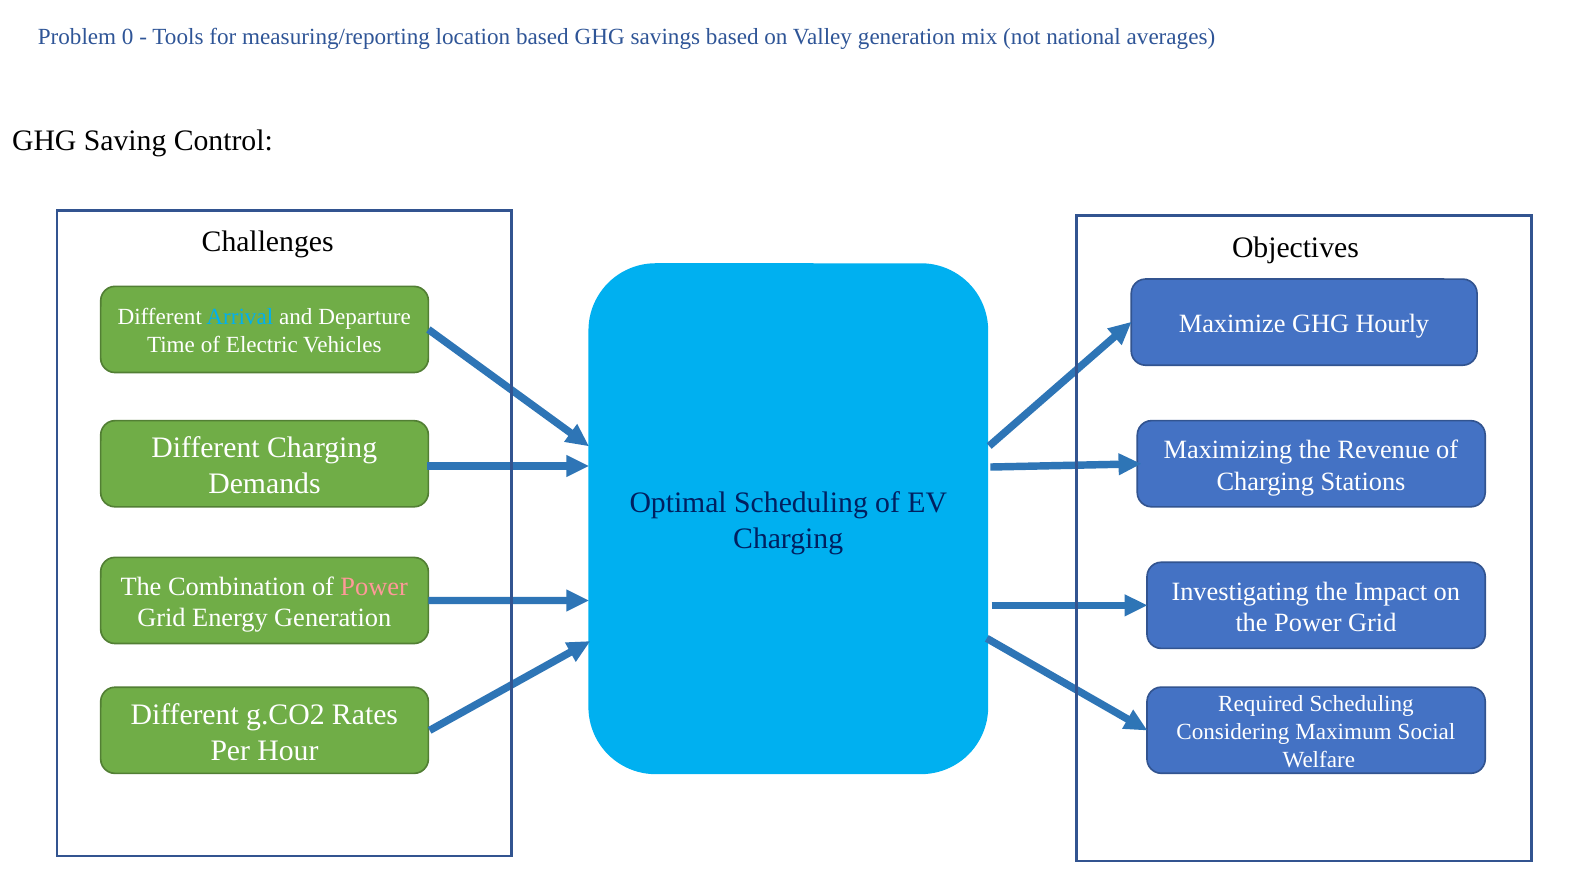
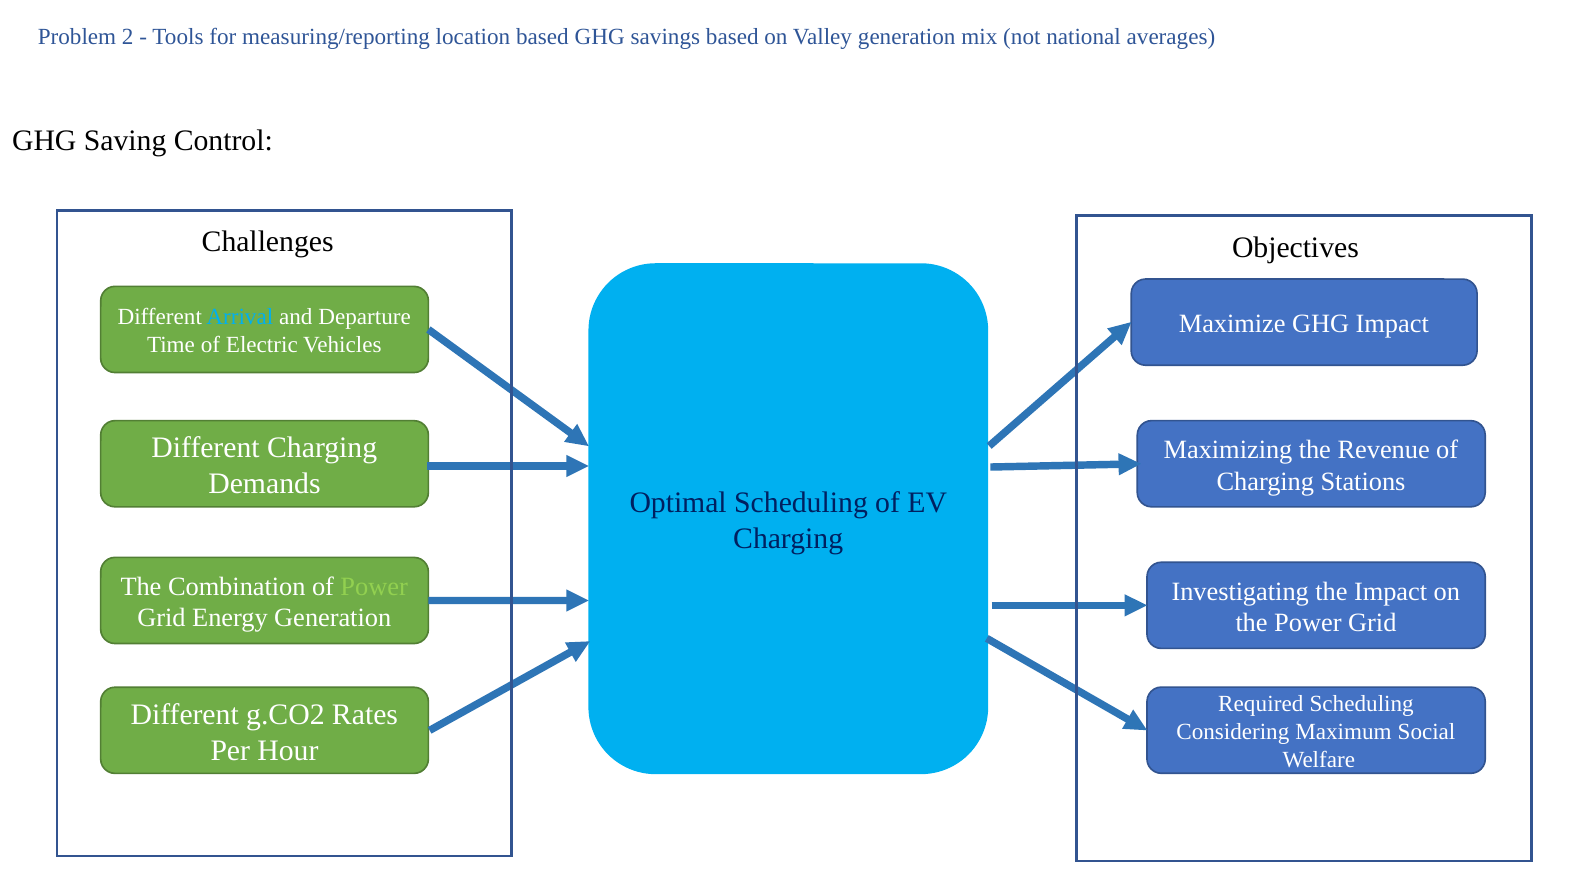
0: 0 -> 2 (128, 37)
GHG Hourly: Hourly -> Impact (1392, 324)
Power colour: pink -> light green (374, 586)
